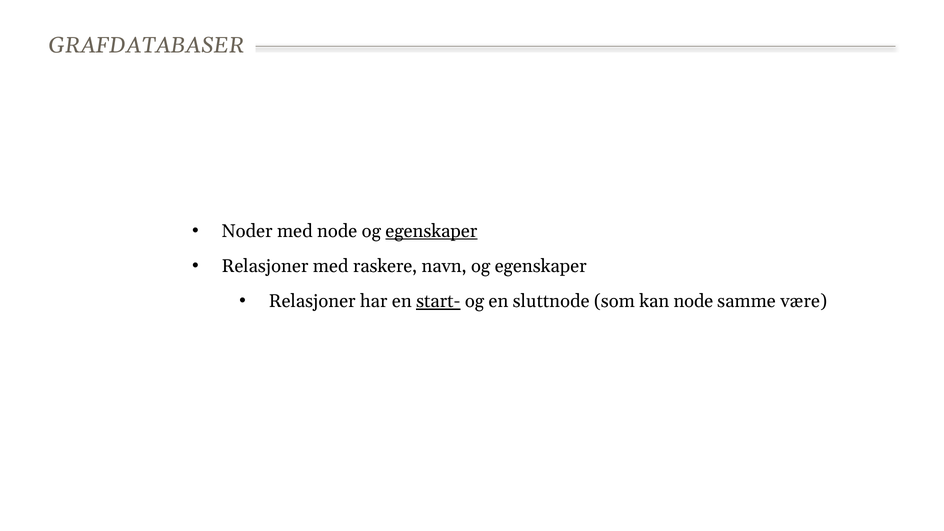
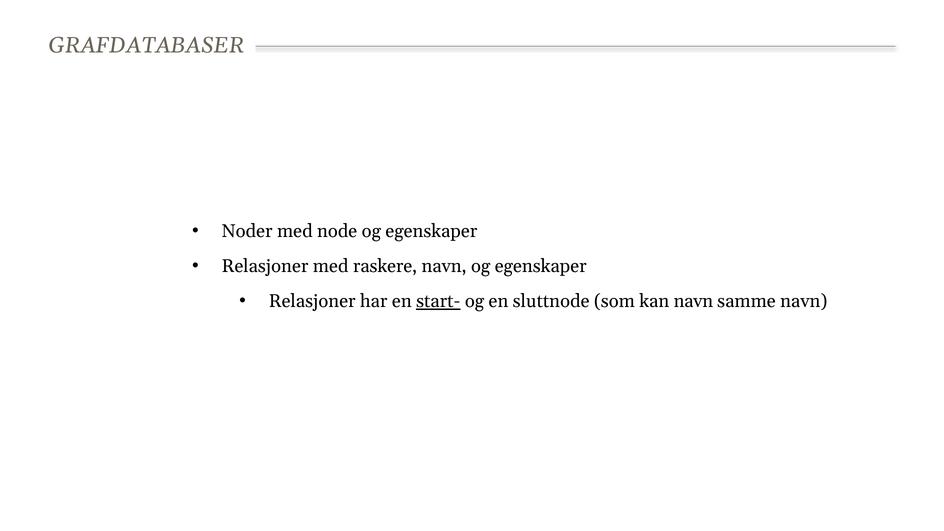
egenskaper underline: present -> none (431, 231)
kan node: node -> navn (693, 301)
samme være: være -> navn (804, 301)
